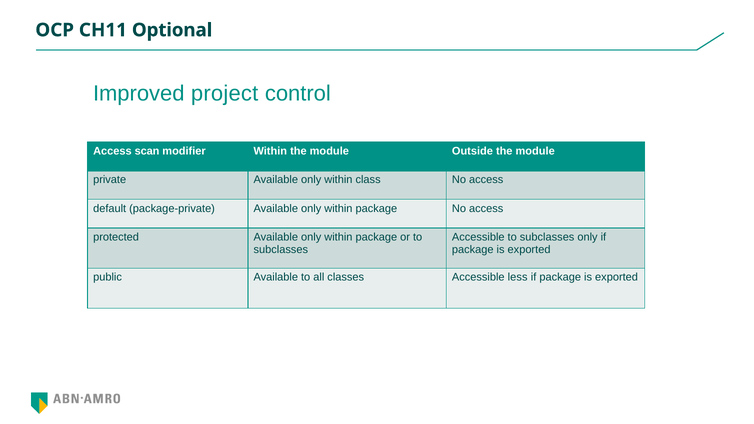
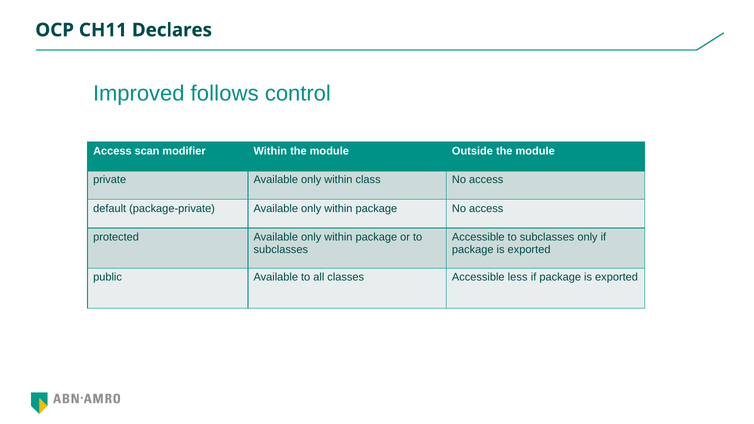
Optional: Optional -> Declares (172, 30)
project: project -> follows (225, 94)
